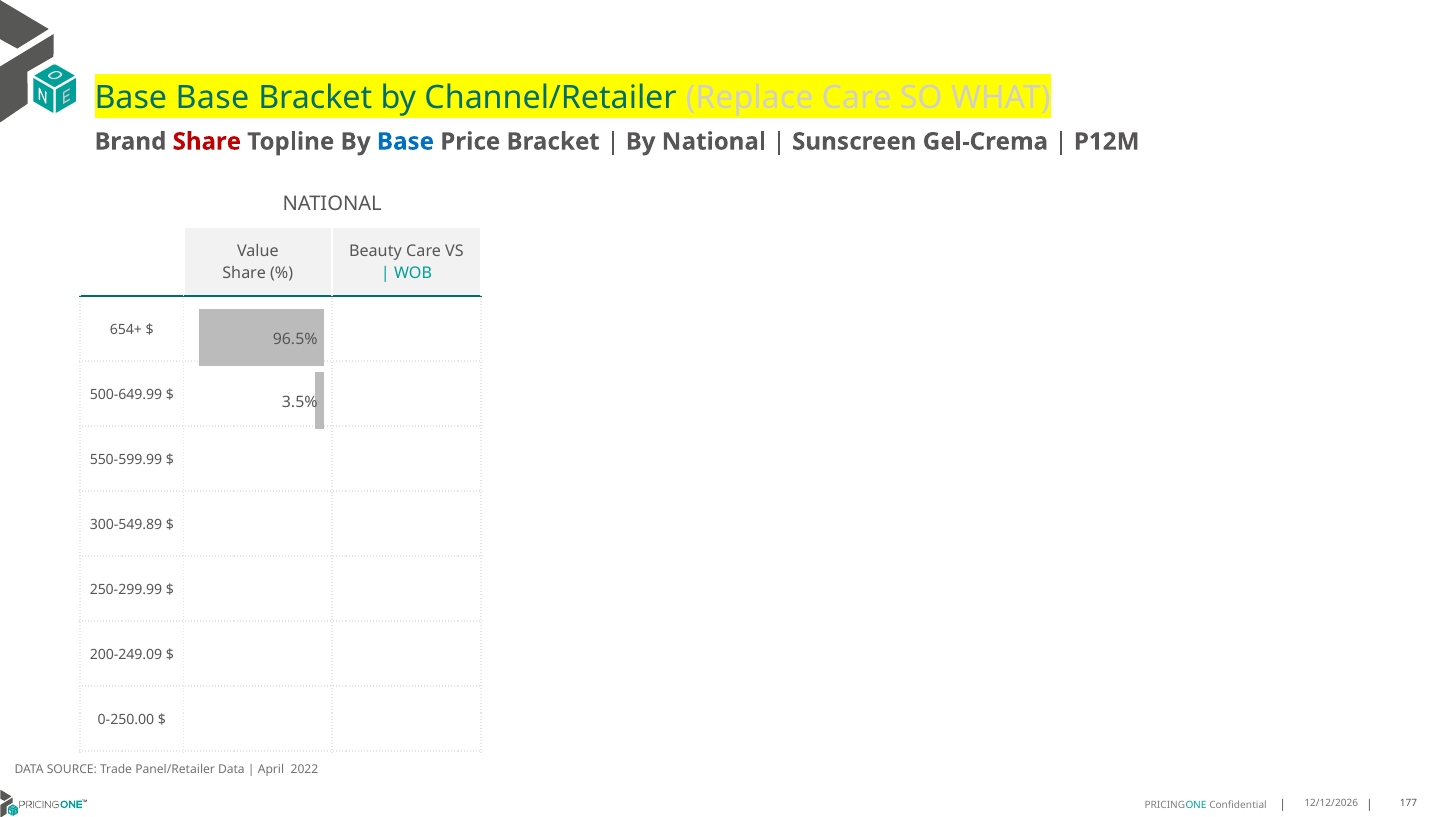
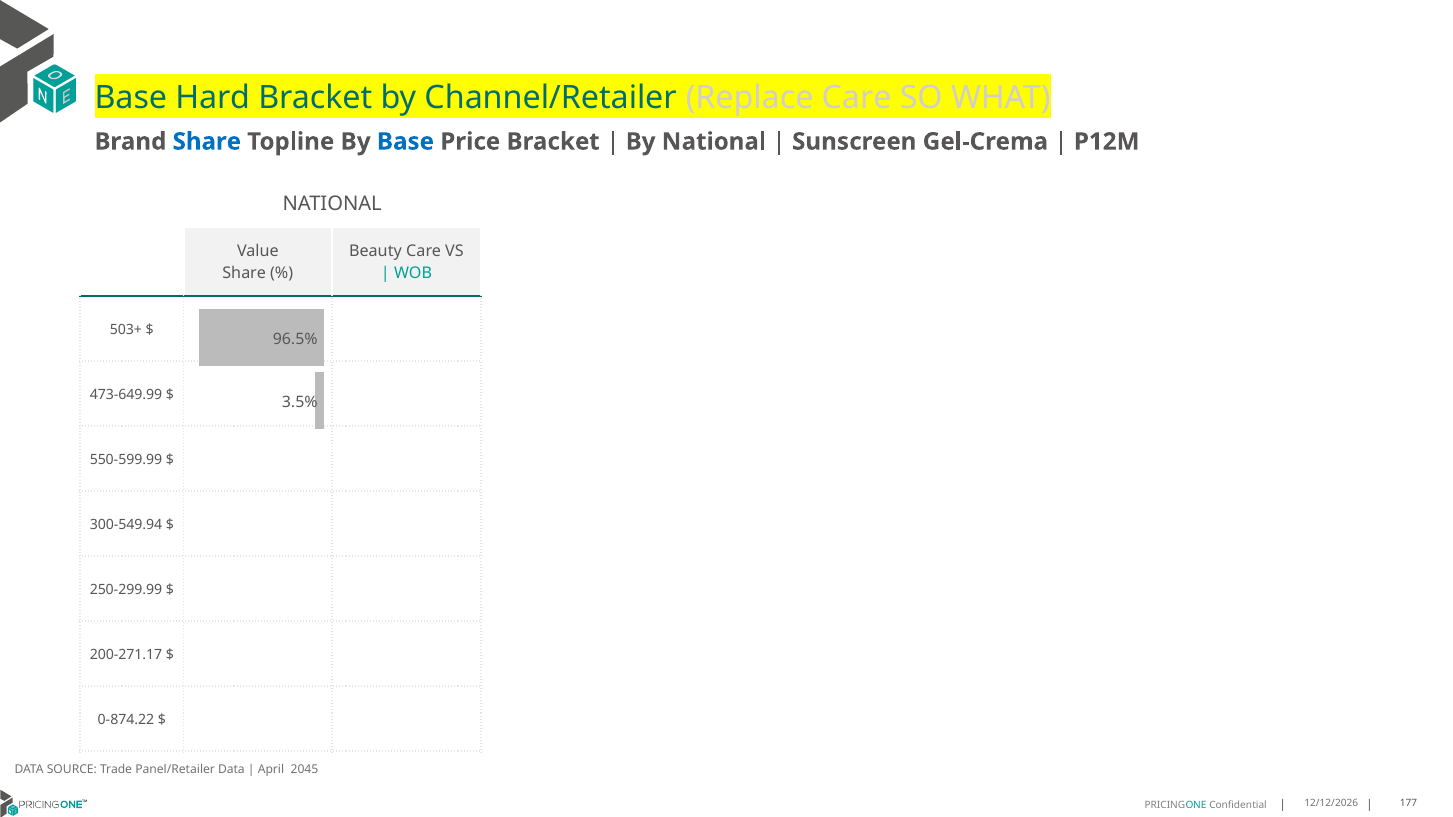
Base Base: Base -> Hard (213, 98)
Share colour: red -> blue (207, 142)
654+: 654+ -> 503+ (126, 330)
500-649.99: 500-649.99 -> 473-649.99 (126, 395)
300-549.89: 300-549.89 -> 300-549.94 (126, 525)
200-249.09: 200-249.09 -> 200-271.17 (126, 655)
0-250.00: 0-250.00 -> 0-874.22 (126, 720)
2022: 2022 -> 2045 (304, 770)
